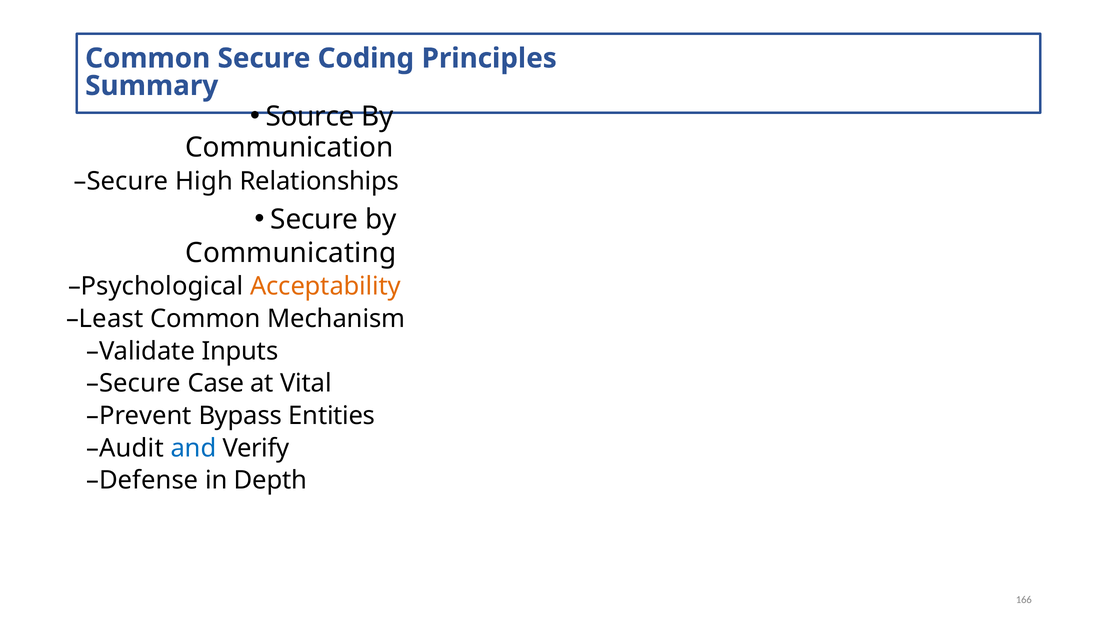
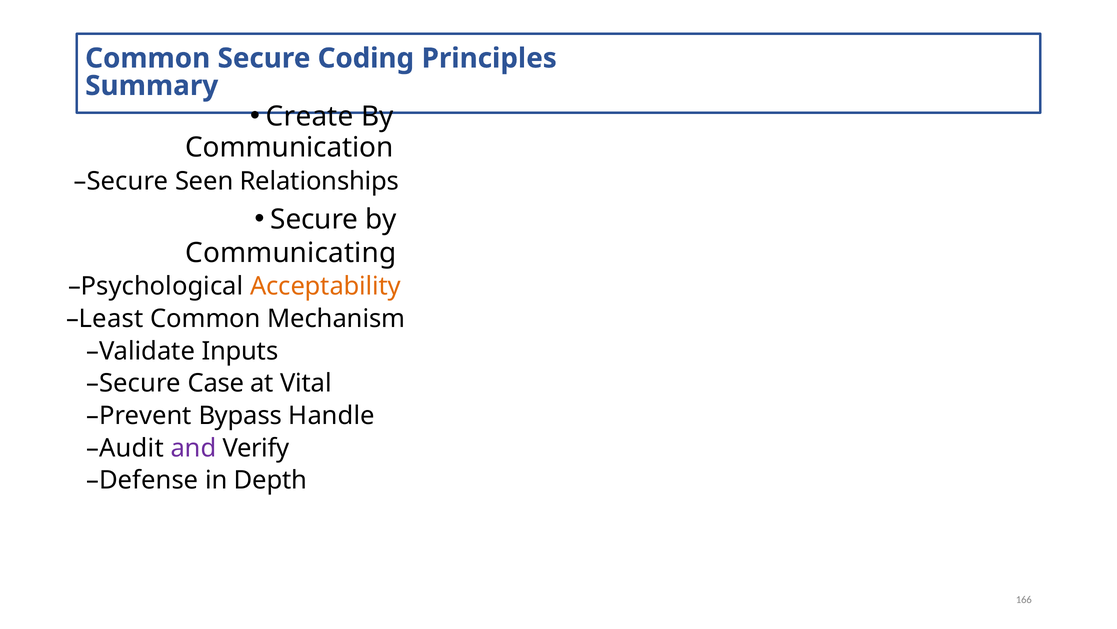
Source: Source -> Create (310, 117)
High: High -> Seen (204, 181)
Entities: Entities -> Handle (332, 415)
and colour: blue -> purple (193, 448)
